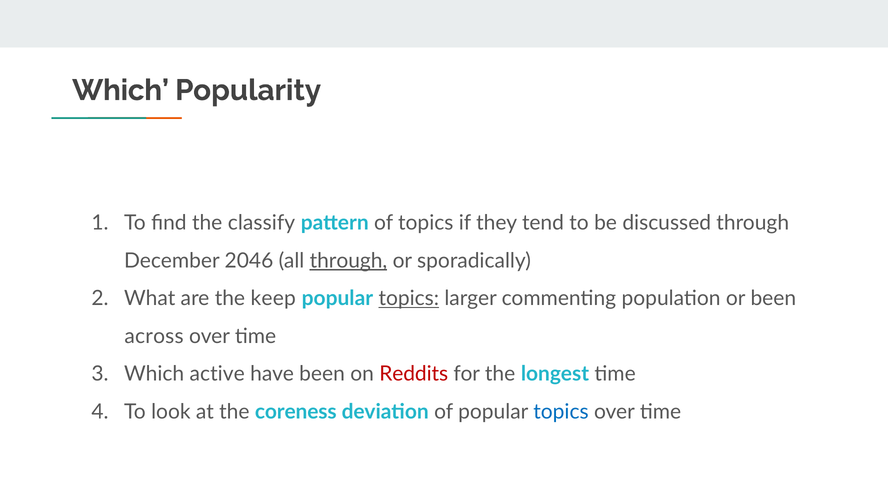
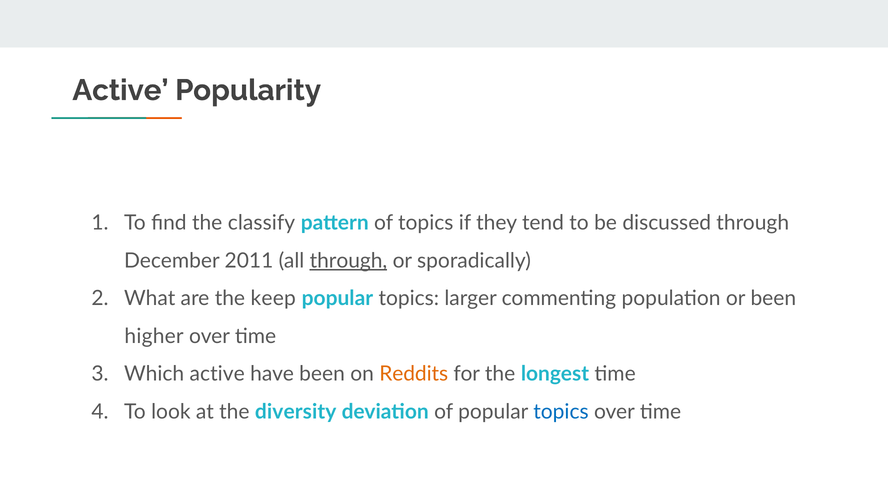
Which: Which -> Active (120, 90)
2046: 2046 -> 2011 (249, 260)
topics underline: present -> none (409, 298)
across: across -> higher (154, 336)
Reddits colour: red -> orange (414, 374)
coreness: coreness -> diversity (296, 411)
